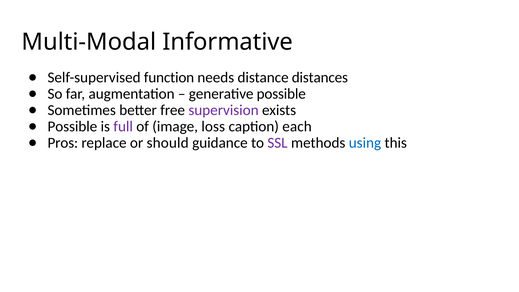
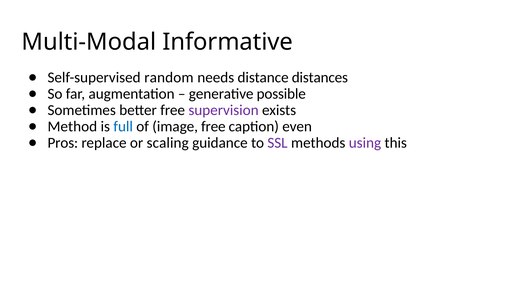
function: function -> random (169, 77)
Possible: Possible -> Method (72, 126)
full colour: purple -> blue (123, 126)
image loss: loss -> free (213, 126)
each: each -> even (297, 126)
should: should -> scaling (168, 143)
using colour: blue -> purple (365, 143)
